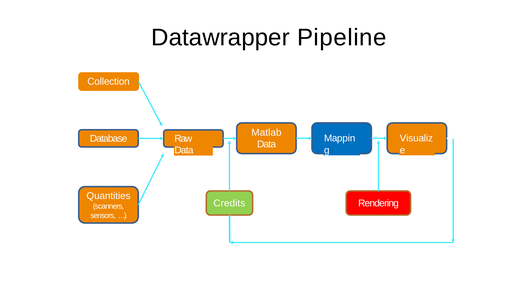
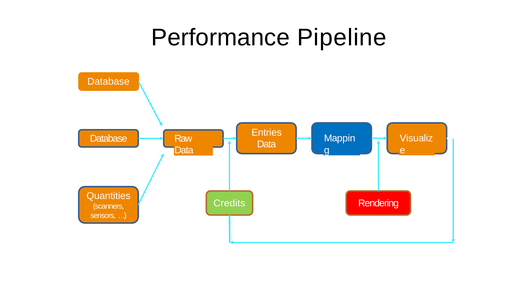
Datawrapper: Datawrapper -> Performance (220, 37)
Collection: Collection -> Database (108, 82)
Matlab: Matlab -> Entries (267, 133)
